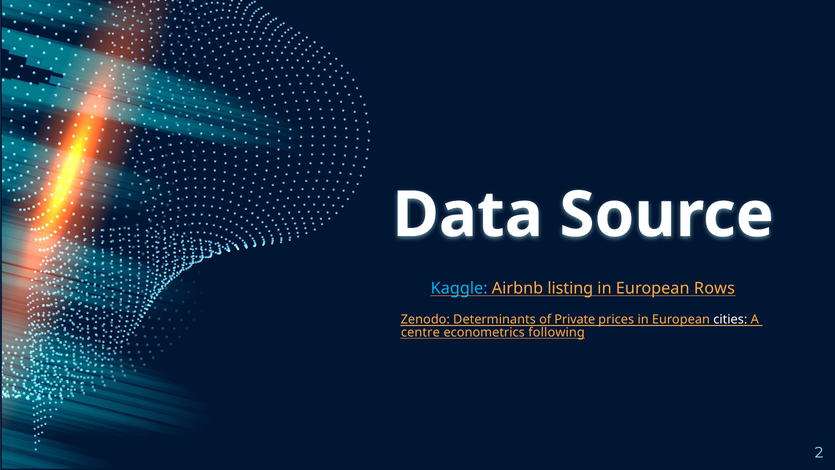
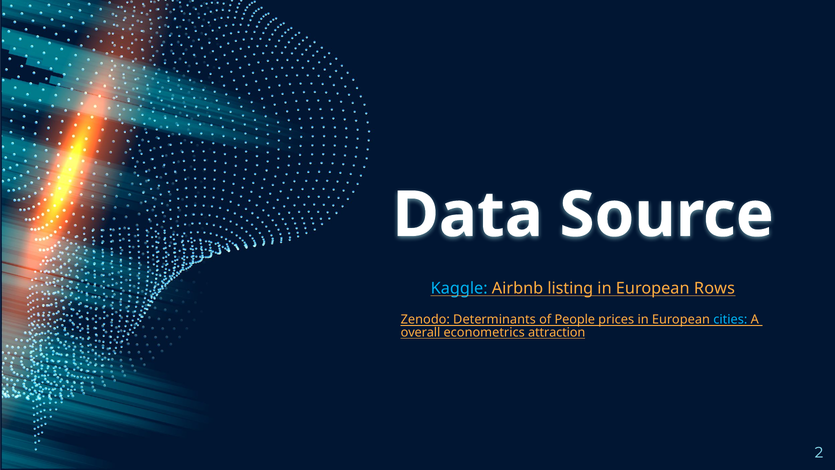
Private: Private -> People (575, 319)
cities colour: white -> light blue (730, 319)
centre: centre -> overall (420, 332)
following: following -> attraction (557, 332)
